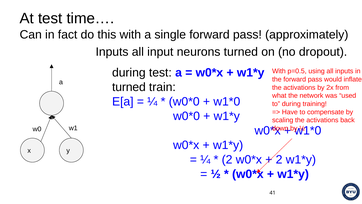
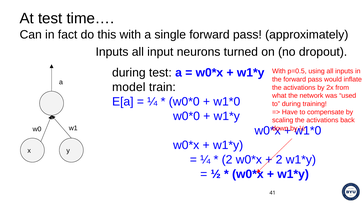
turned: turned -> model (129, 87)
